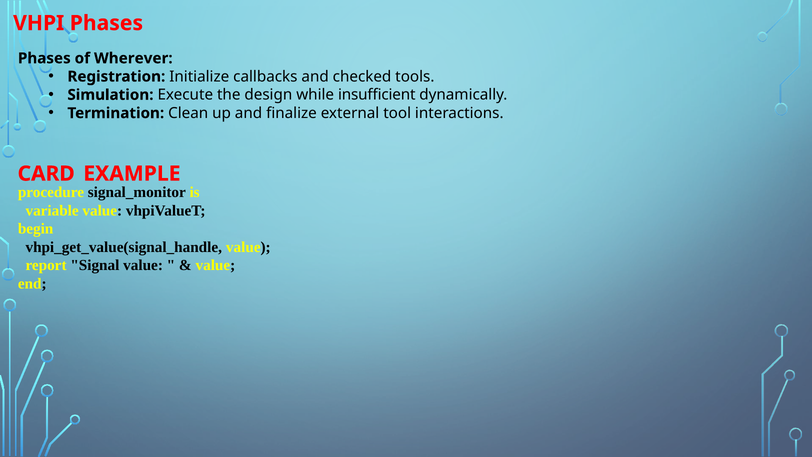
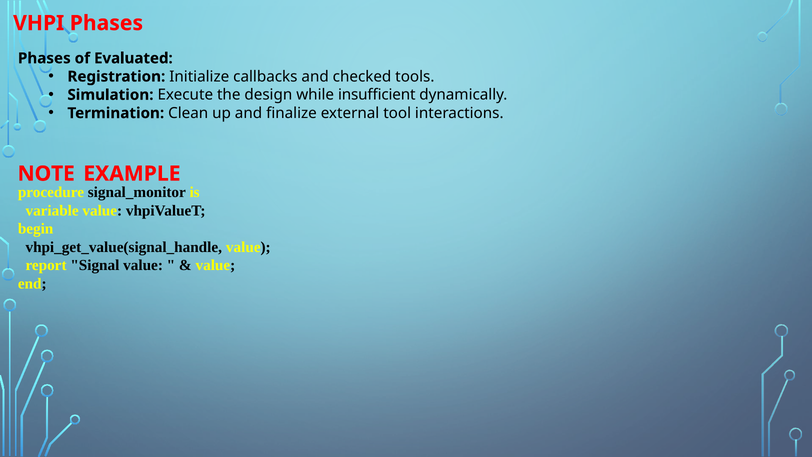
Wherever: Wherever -> Evaluated (133, 58)
CARD: CARD -> NOTE (46, 174)
